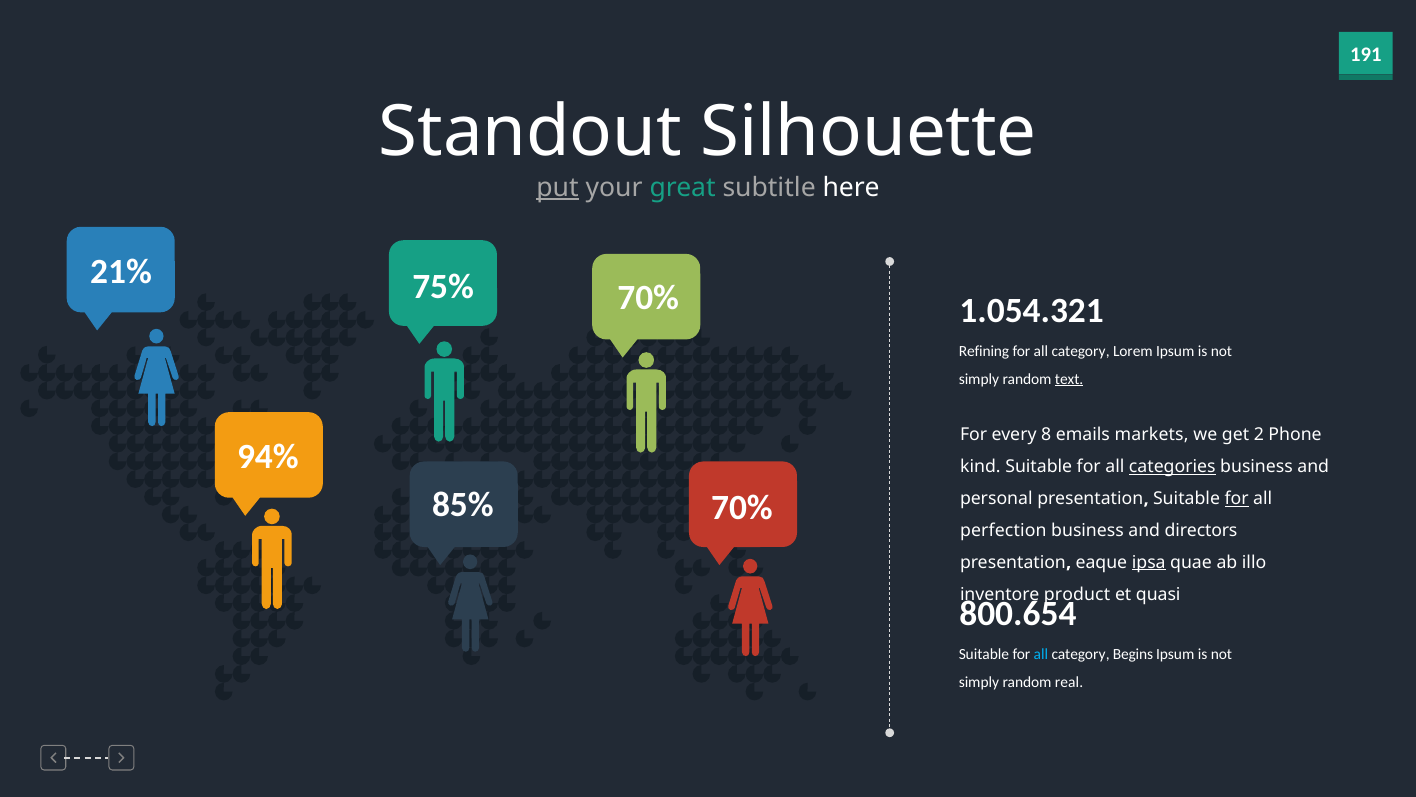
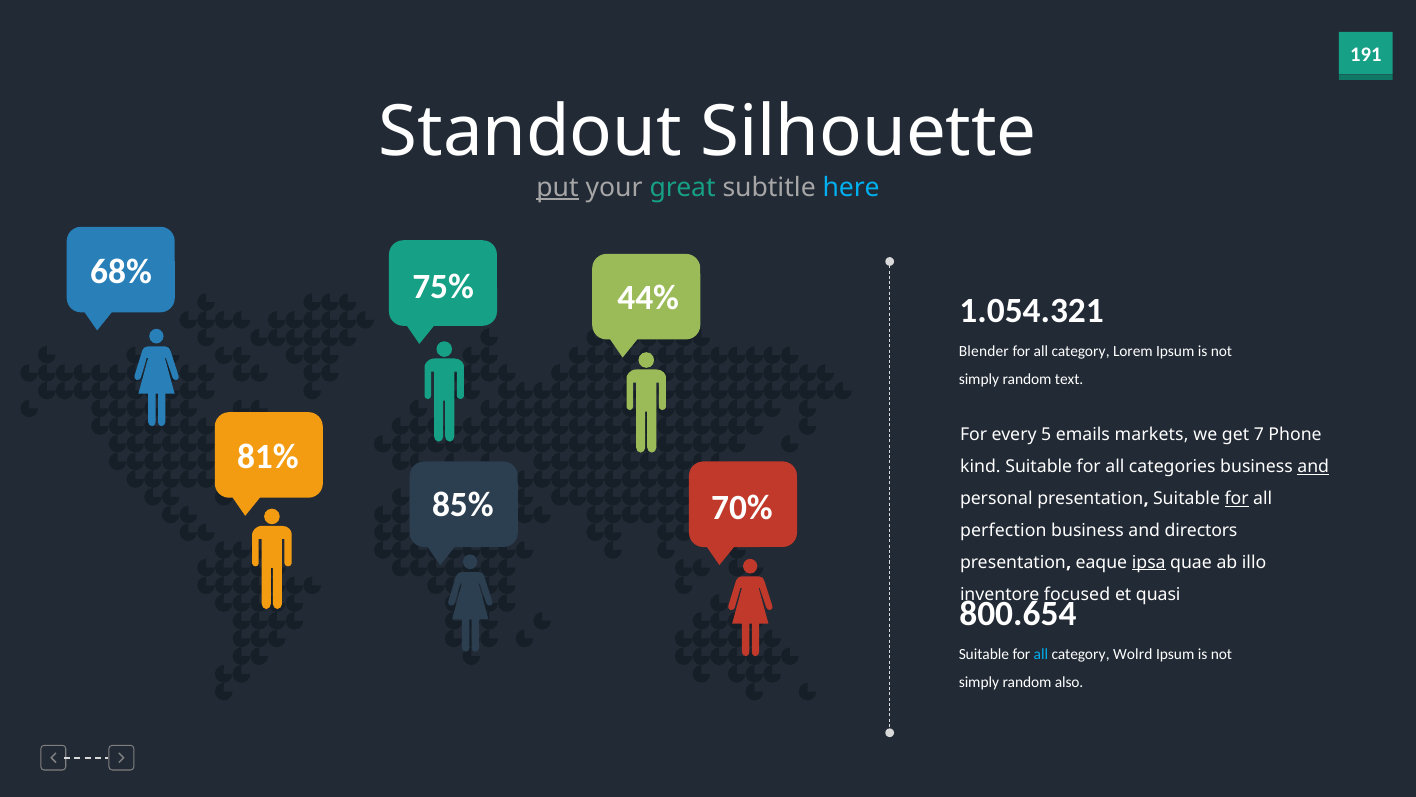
here colour: white -> light blue (851, 188)
21%: 21% -> 68% (121, 271)
75% 70%: 70% -> 44% (648, 298)
Refining: Refining -> Blender (984, 351)
text underline: present -> none (1069, 379)
8: 8 -> 5 (1046, 435)
2: 2 -> 7 (1259, 435)
94%: 94% -> 81% (268, 456)
categories underline: present -> none (1172, 466)
and underline: none -> present (1313, 466)
product: product -> focused (1077, 594)
Begins: Begins -> Wolrd (1133, 654)
real: real -> also (1069, 682)
